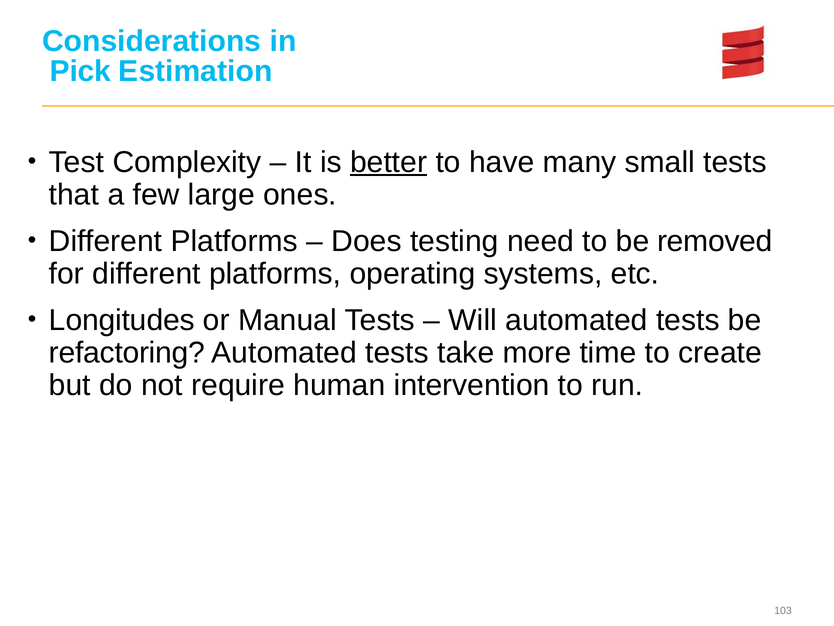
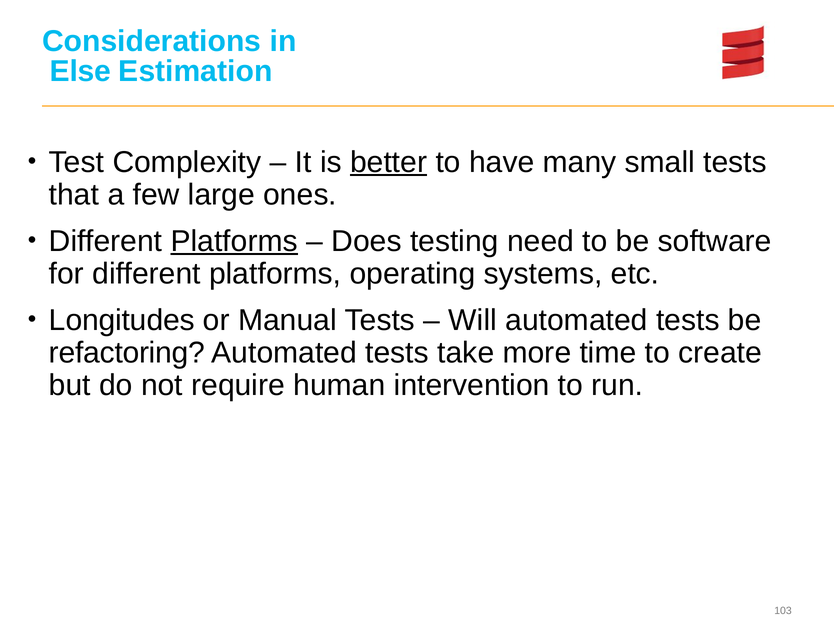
Pick: Pick -> Else (80, 71)
Platforms underline: none -> present (234, 241)
removed: removed -> software (715, 241)
